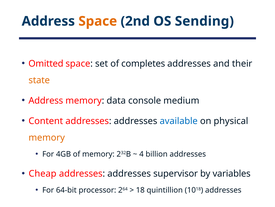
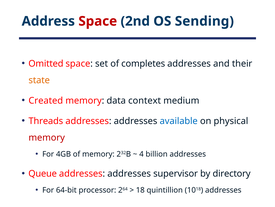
Space colour: orange -> red (98, 21)
Address: Address -> Created (46, 100)
console: console -> context (145, 100)
Content: Content -> Threads (46, 121)
memory colour: orange -> red (47, 137)
Cheap: Cheap -> Queue (43, 173)
variables: variables -> directory (232, 173)
